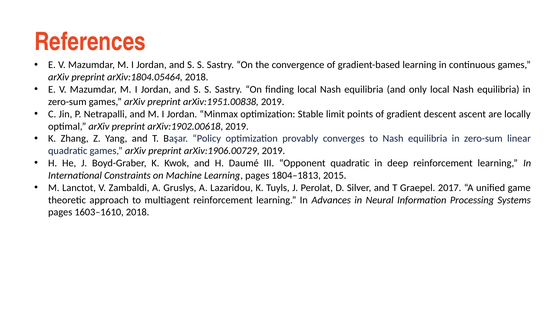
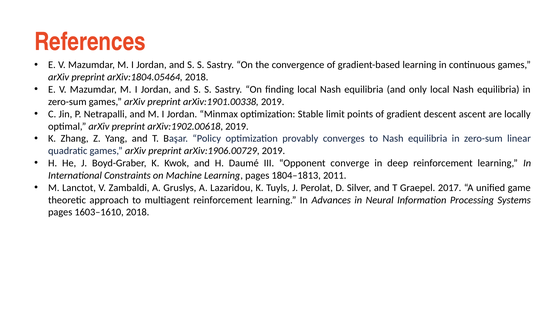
arXiv:1951.00838: arXiv:1951.00838 -> arXiv:1901.00338 (221, 102)
Opponent quadratic: quadratic -> converge (350, 163)
2015: 2015 -> 2011 (335, 175)
